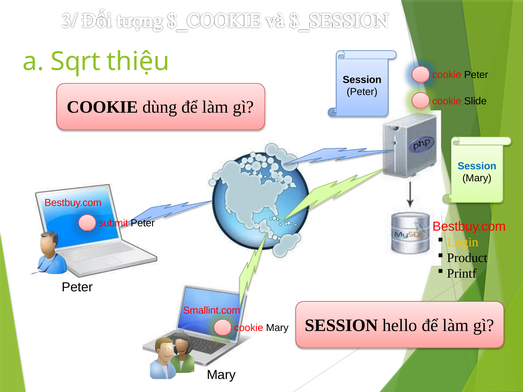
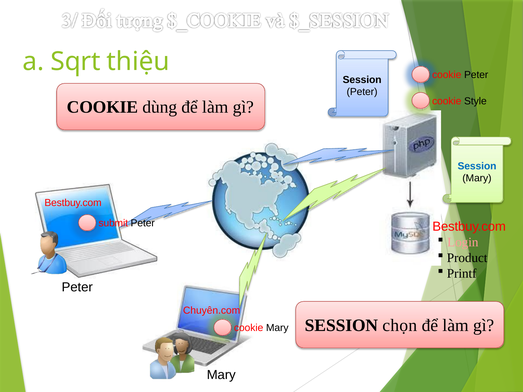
Slide: Slide -> Style (475, 101)
Login colour: yellow -> pink (463, 242)
Smallint.com: Smallint.com -> Chuyên.com (212, 311)
hello: hello -> chọn (400, 326)
